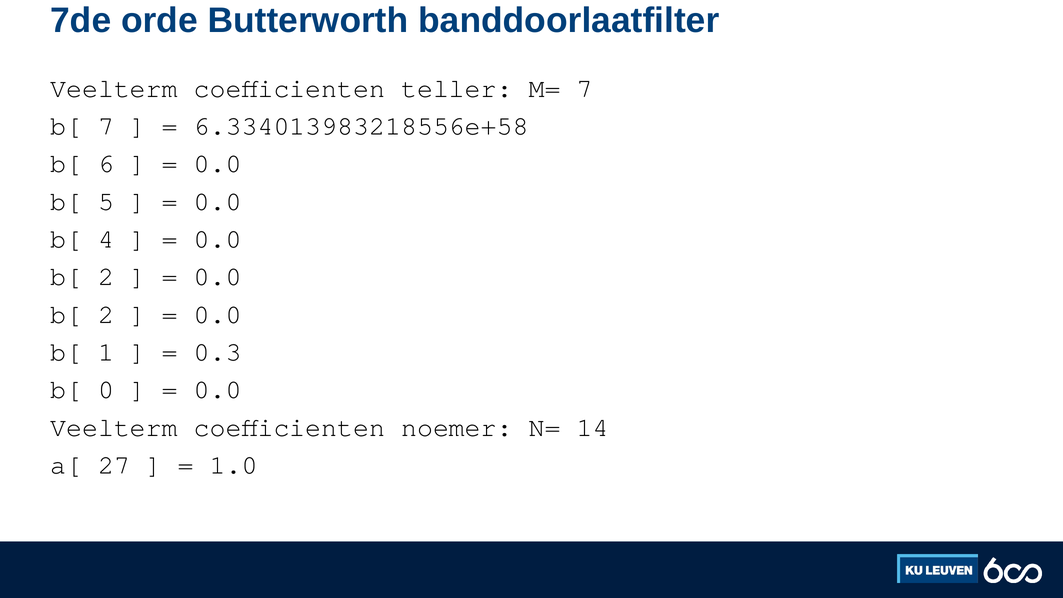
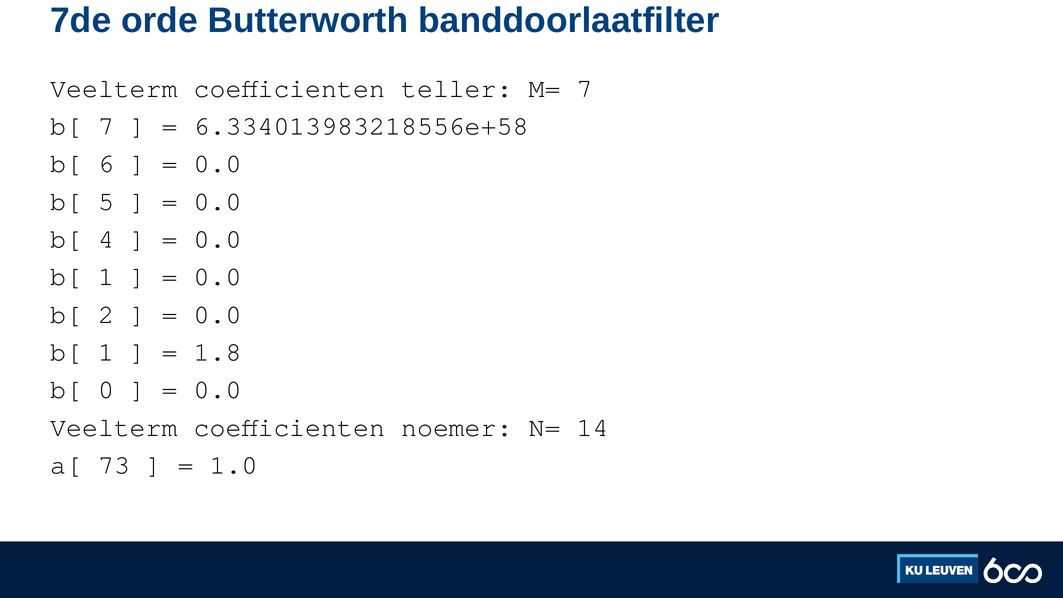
2: 2 -> 1 (106, 277)
0.3: 0.3 -> 1.8 (218, 352)
27: 27 -> 73 (114, 465)
